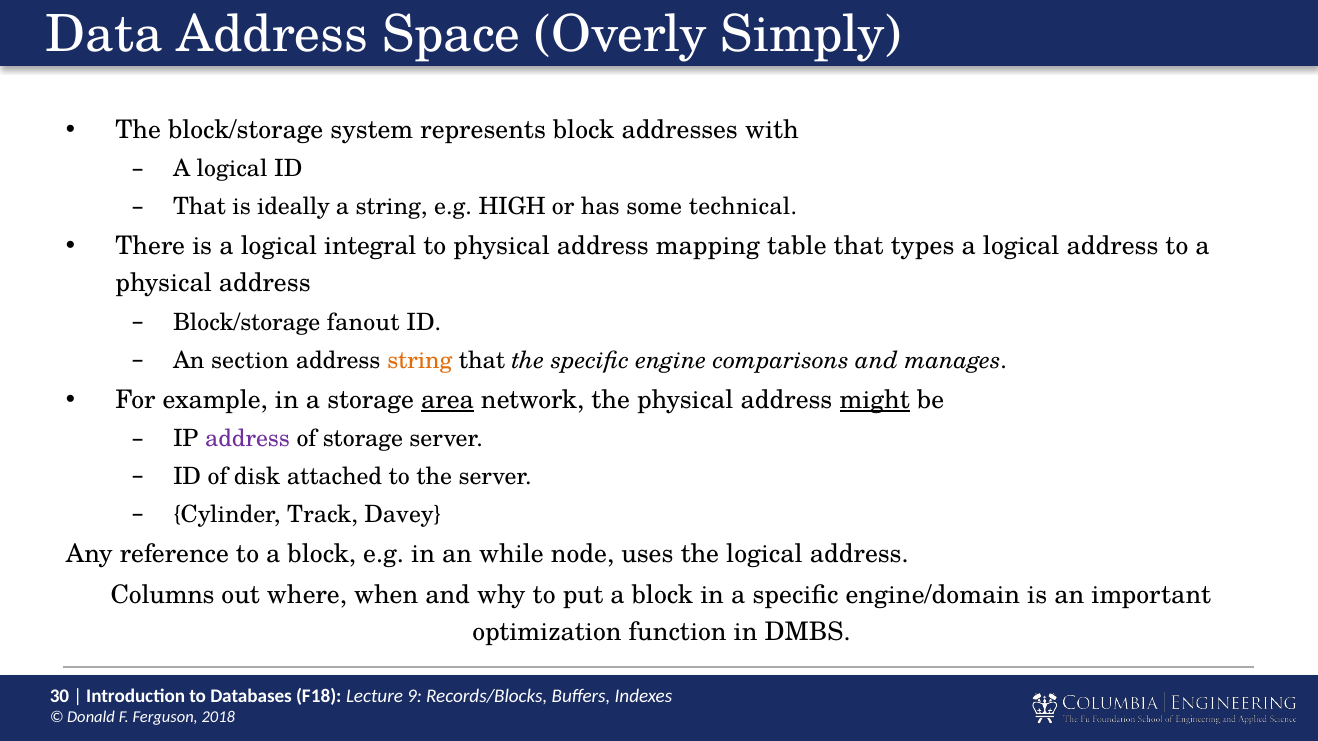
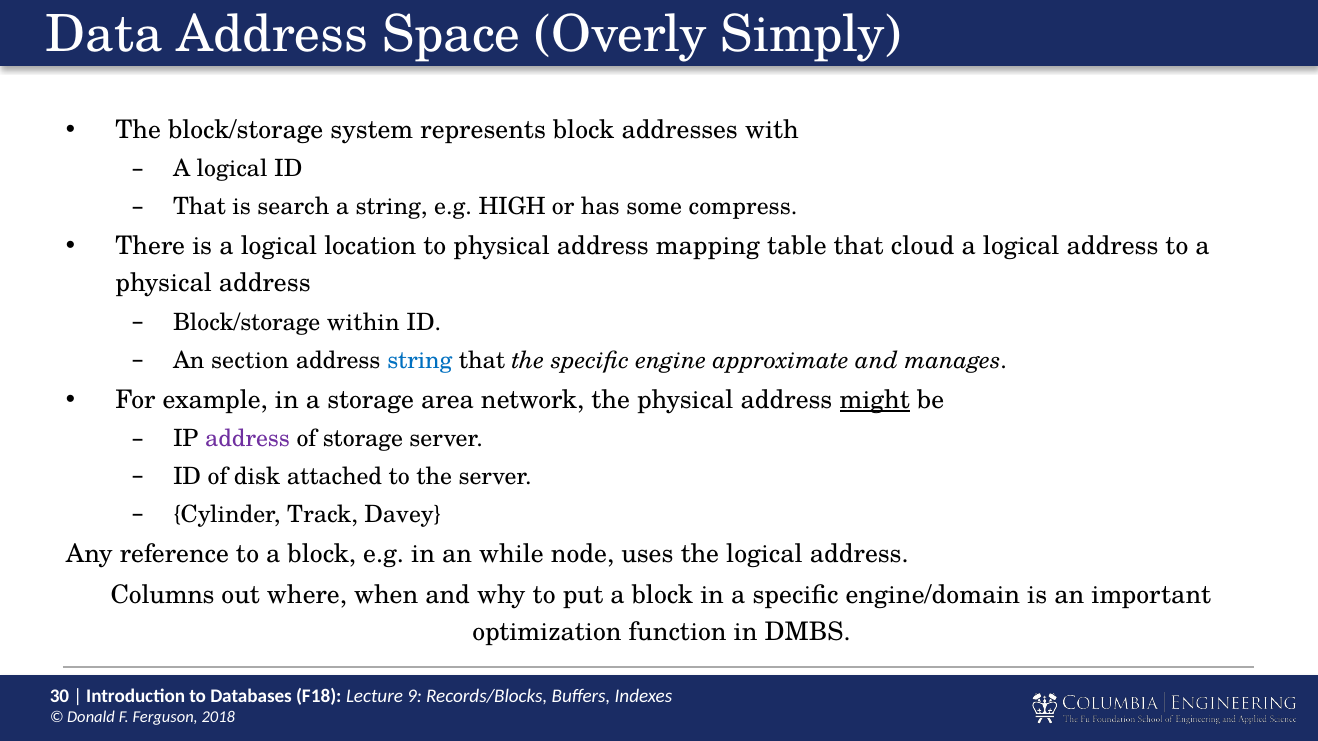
ideally: ideally -> search (293, 207)
technical: technical -> compress (743, 207)
integral: integral -> location (370, 247)
types: types -> cloud (923, 247)
fanout: fanout -> within (363, 322)
string colour: orange -> blue (420, 360)
comparisons: comparisons -> approximate (781, 360)
area underline: present -> none (447, 400)
